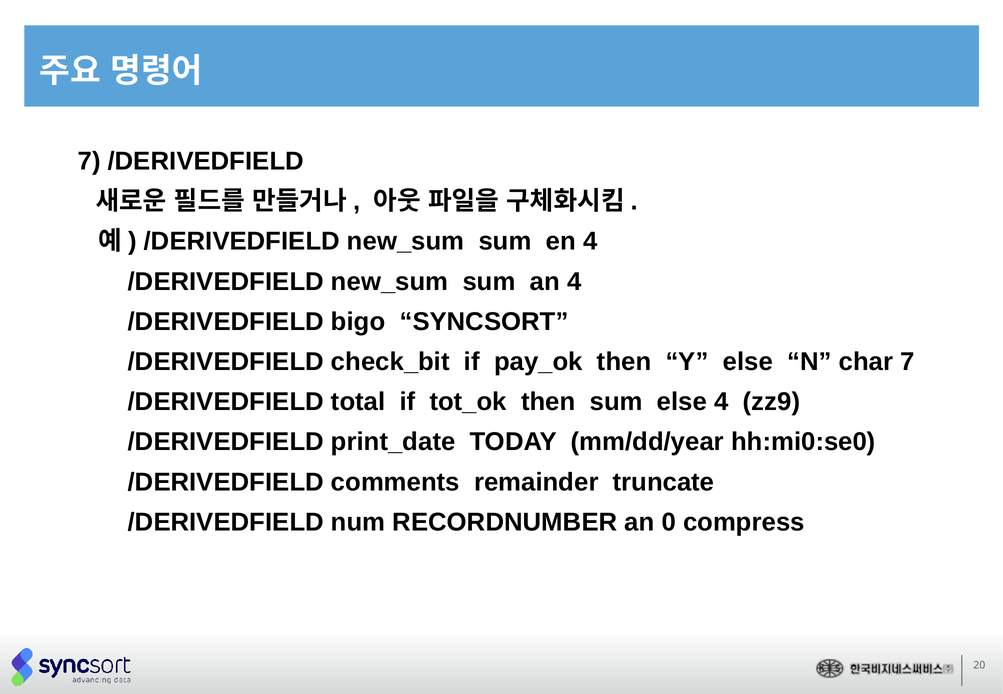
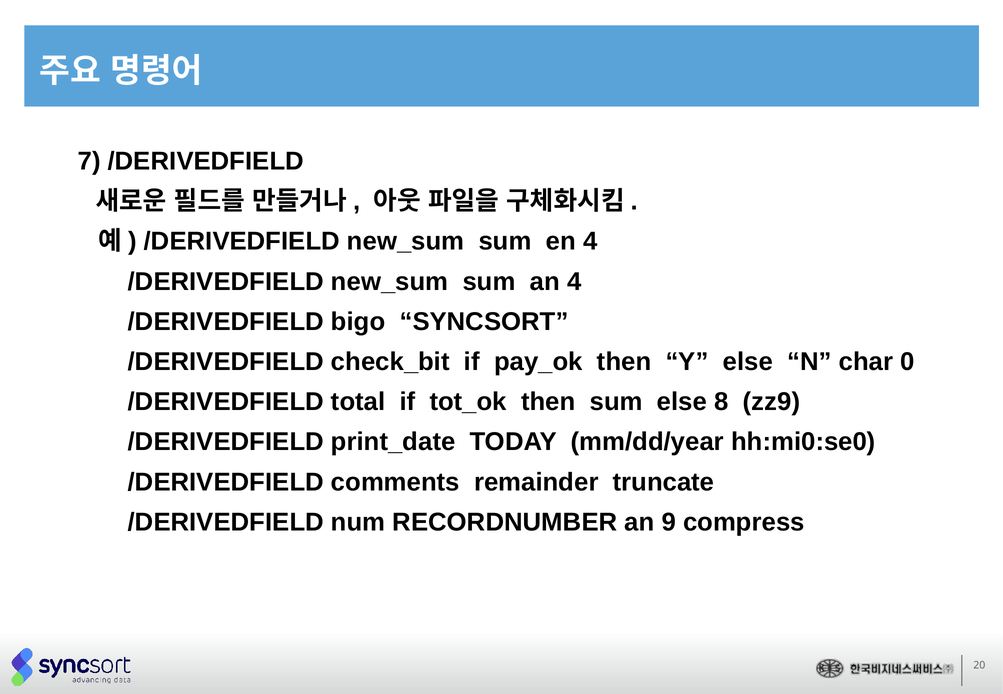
char 7: 7 -> 0 (907, 362)
else 4: 4 -> 8 (721, 402)
0: 0 -> 9 (669, 522)
